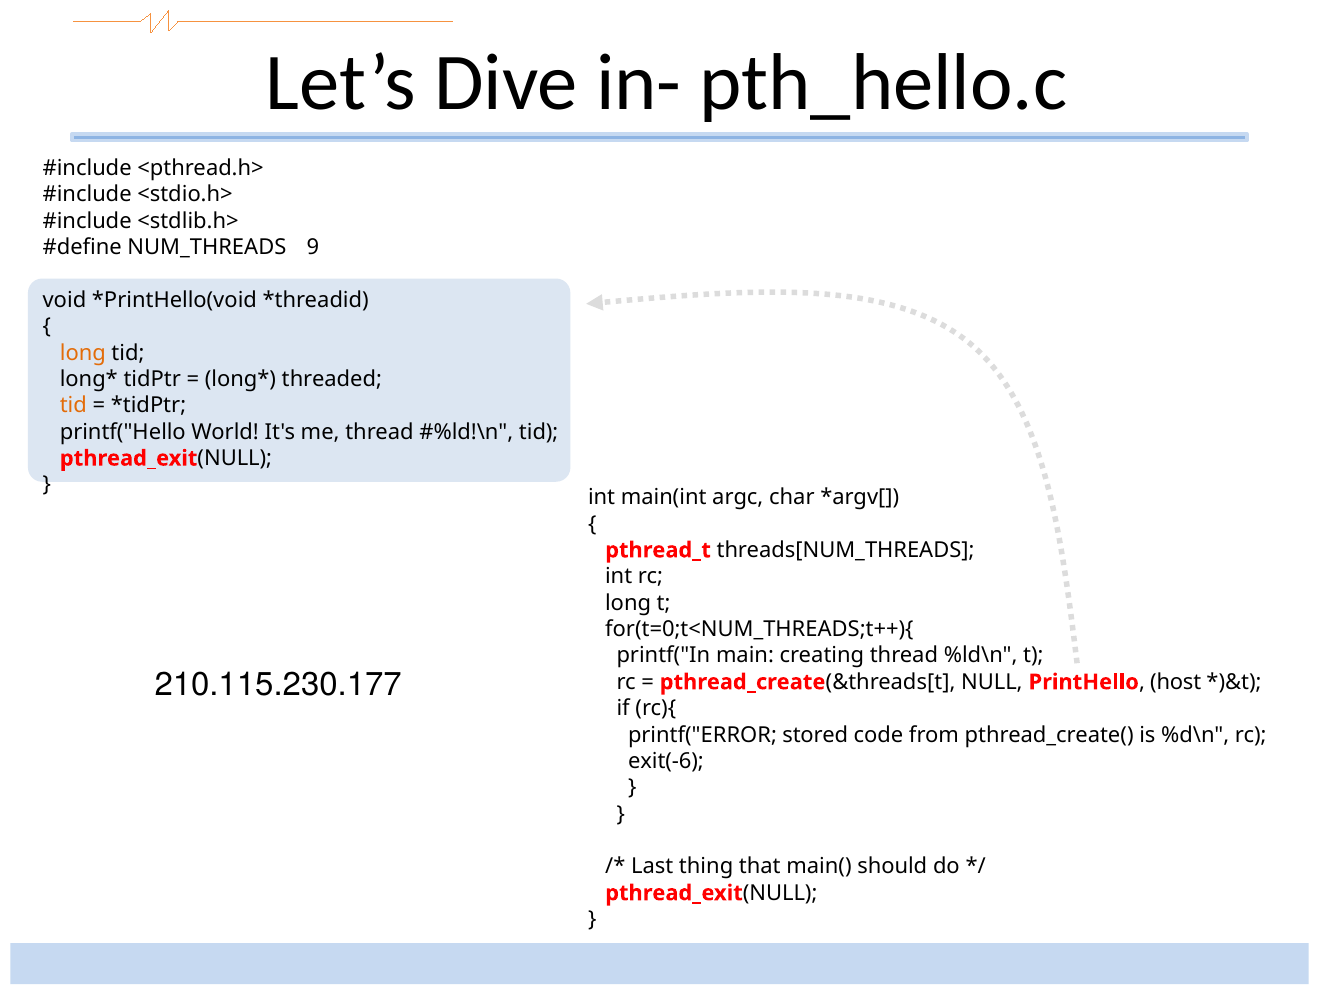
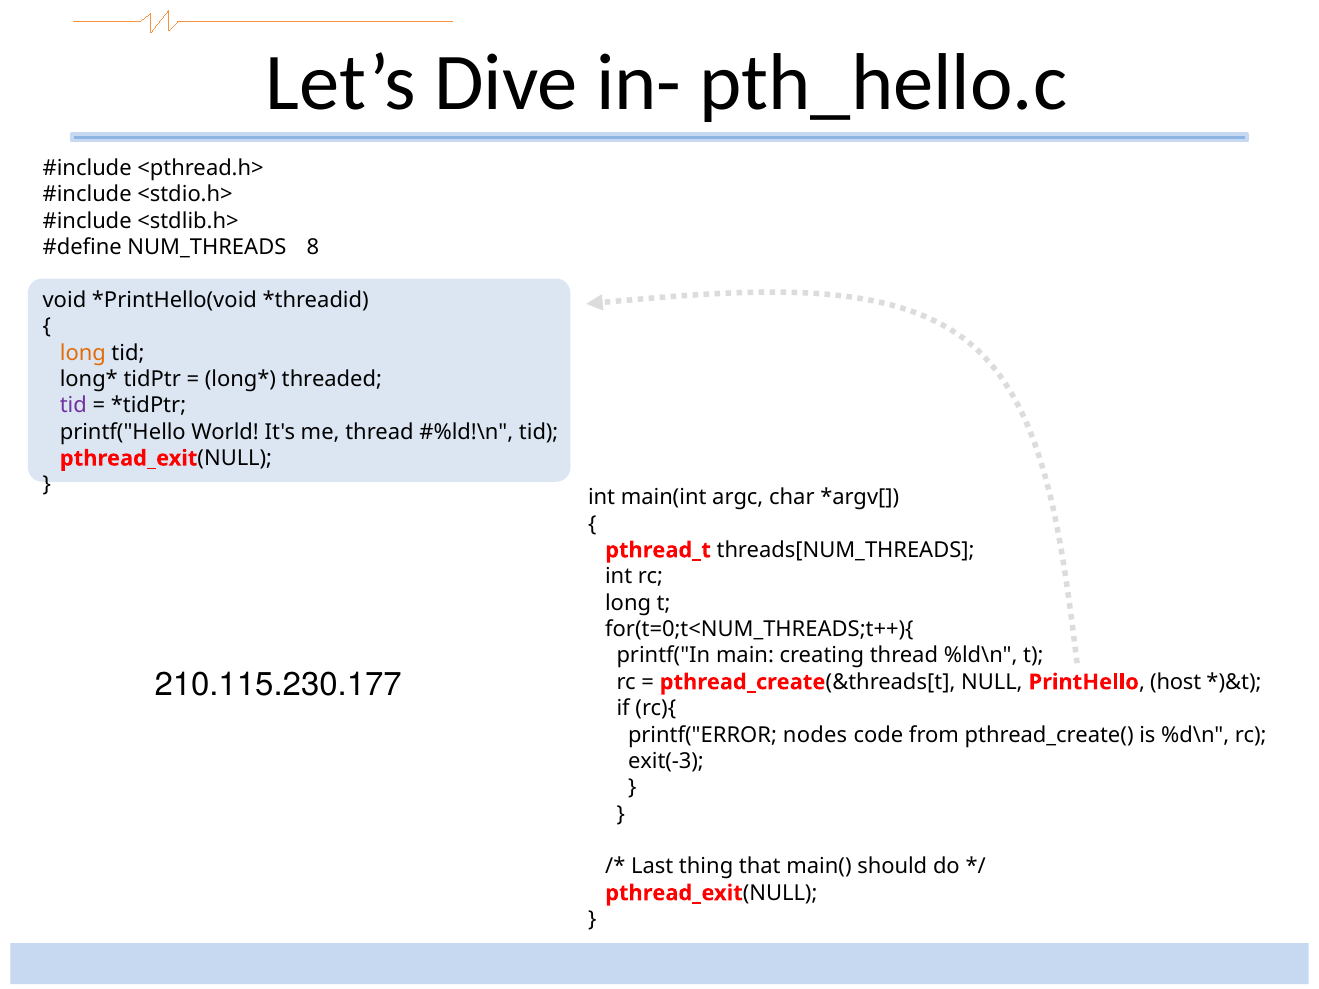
9: 9 -> 8 (313, 247)
tid colour: orange -> purple (73, 406)
stored: stored -> nodes (815, 735)
exit(-6: exit(-6 -> exit(-3 (666, 761)
